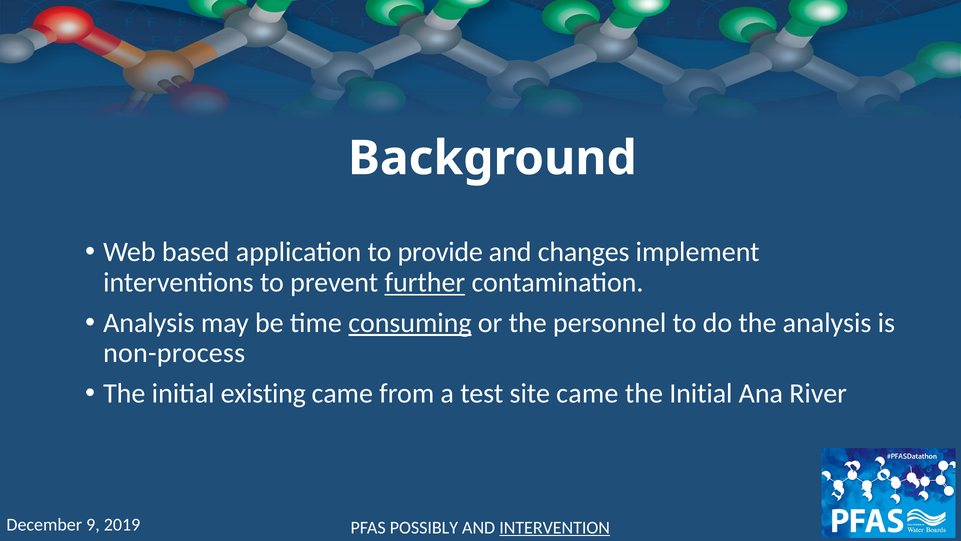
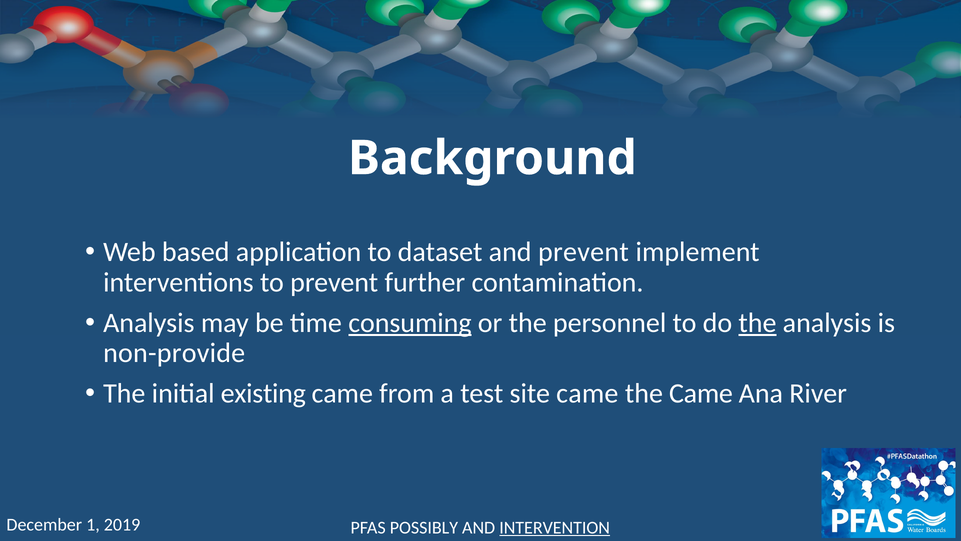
provide: provide -> dataset (440, 252)
and changes: changes -> prevent (583, 252)
further underline: present -> none (425, 282)
the underline: none -> present (757, 323)
non-process: non-process -> non-provide (174, 353)
Initial: Initial -> Came (701, 393)
9: 9 -> 1 (93, 524)
